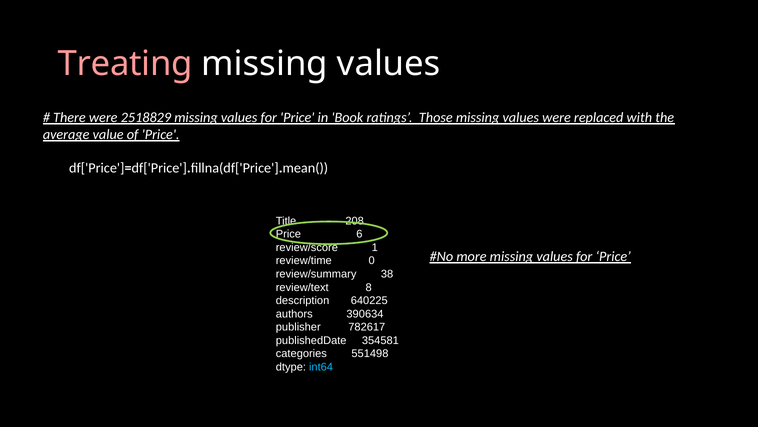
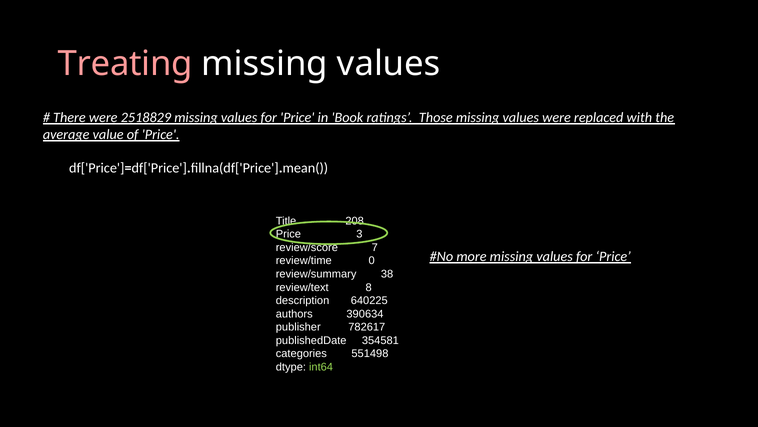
6: 6 -> 3 (359, 234)
1: 1 -> 7 (375, 247)
int64 colour: light blue -> light green (321, 367)
